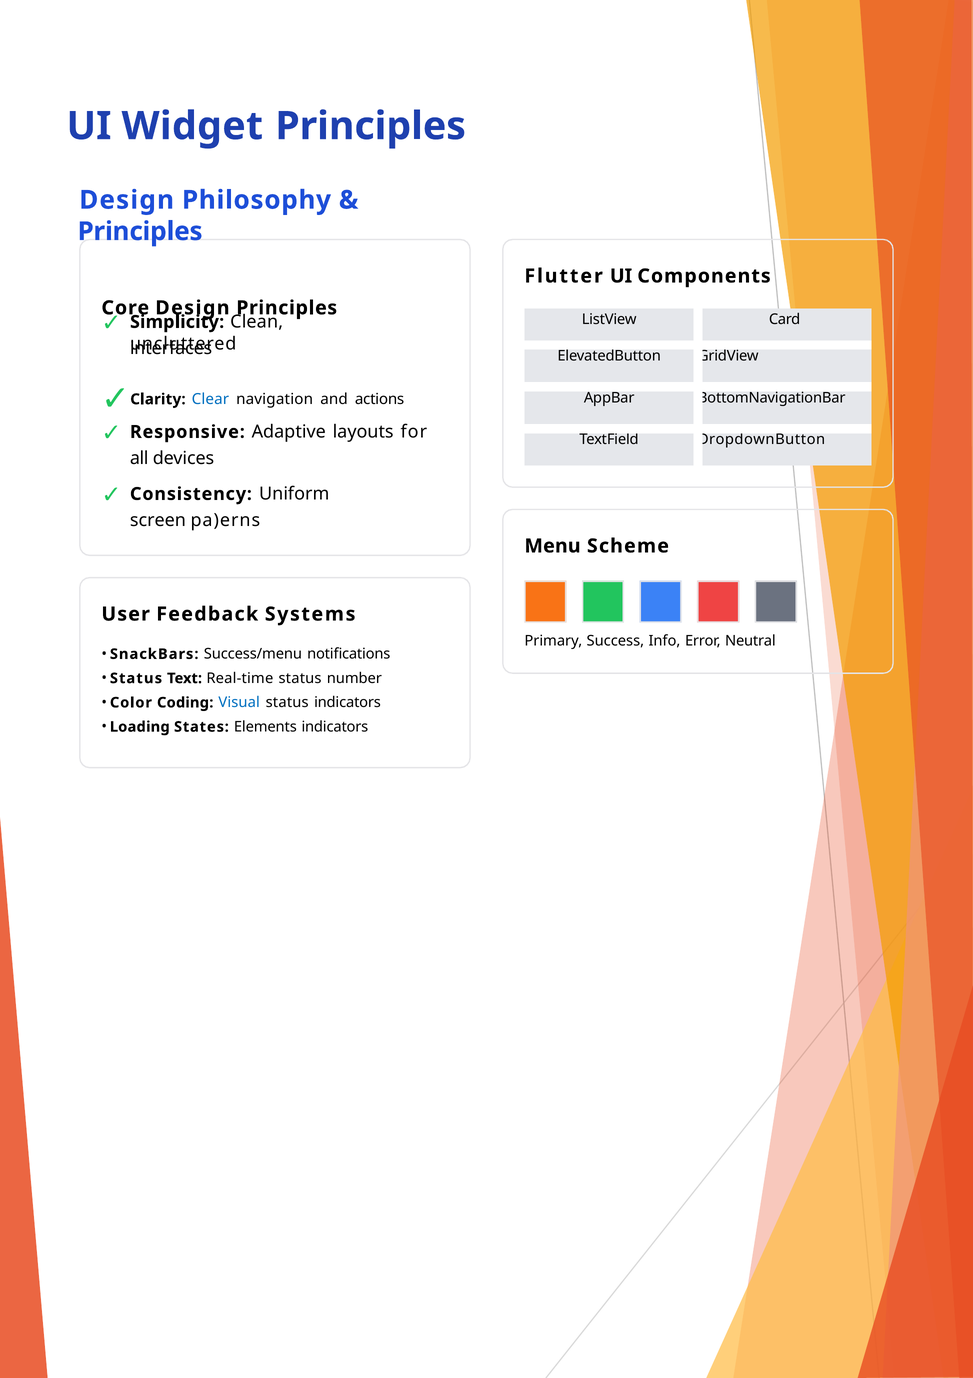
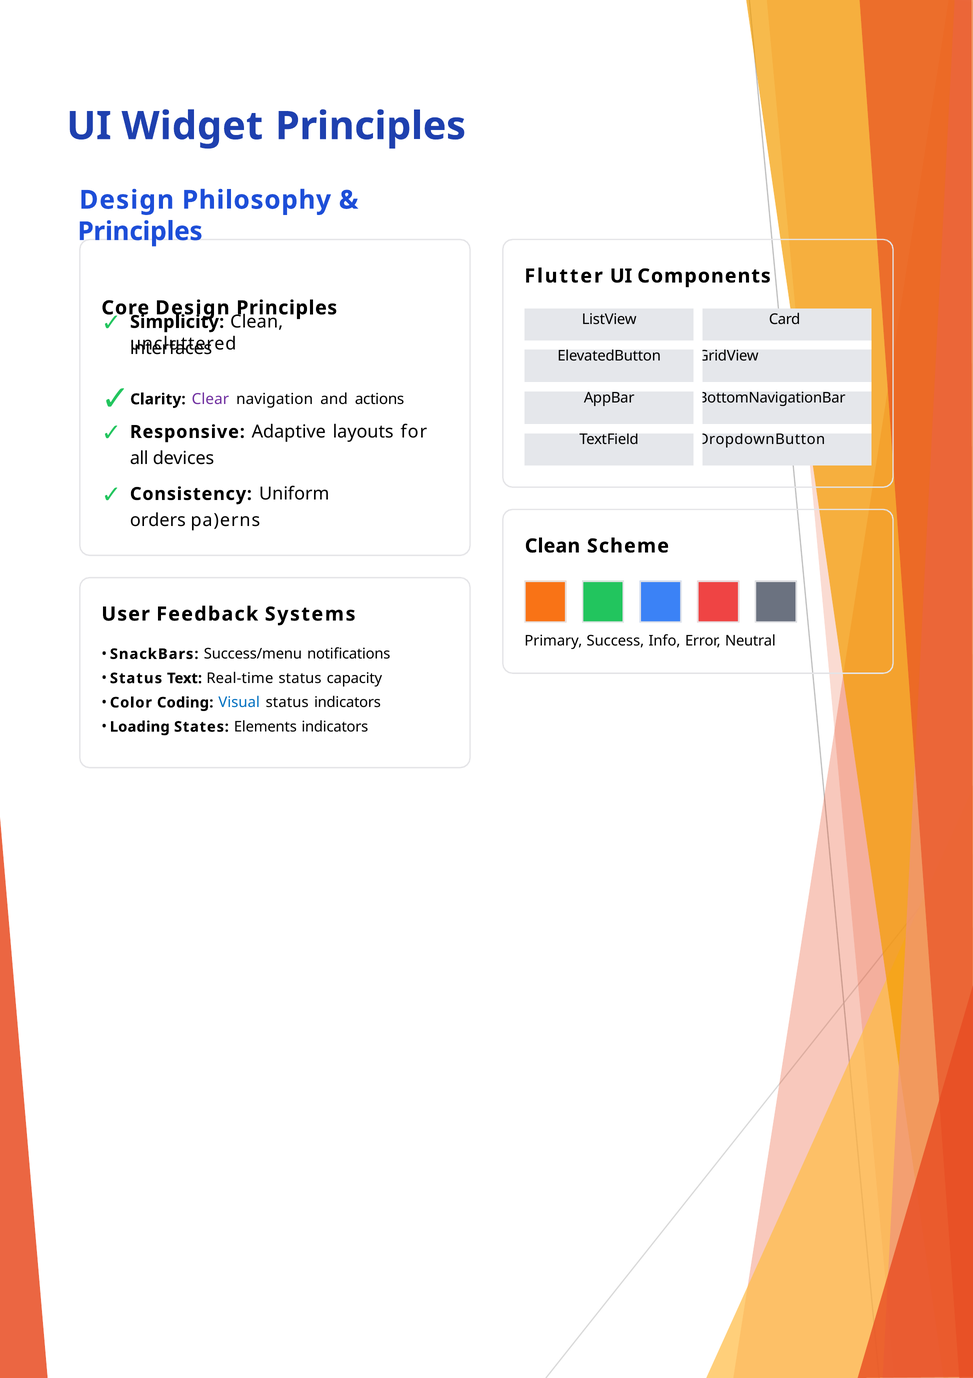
Clear colour: blue -> purple (210, 399)
screen: screen -> orders (158, 520)
Menu: Menu -> Clean (552, 546)
number: number -> capacity (354, 678)
